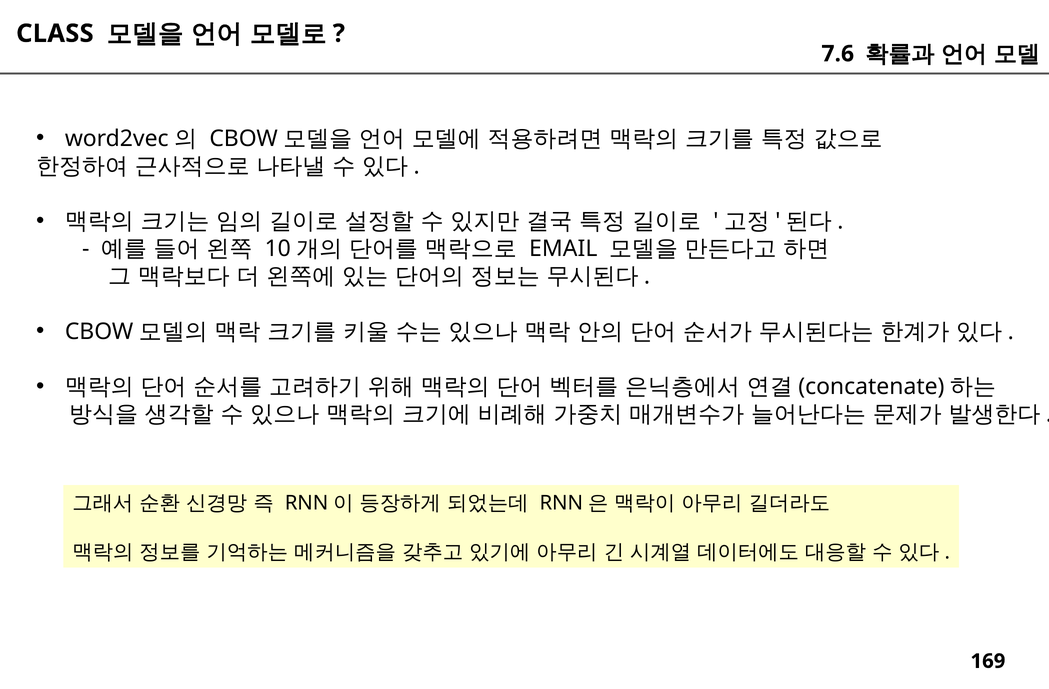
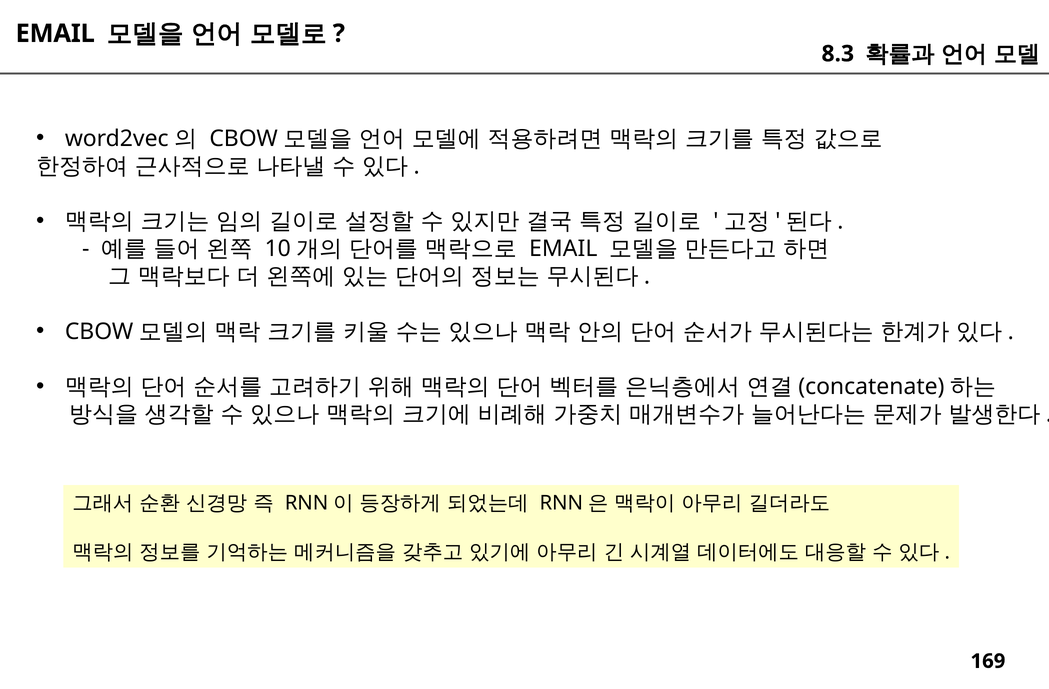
CLASS: CLASS -> EMAIL (55, 33)
7.6: 7.6 -> 8.3 (838, 54)
